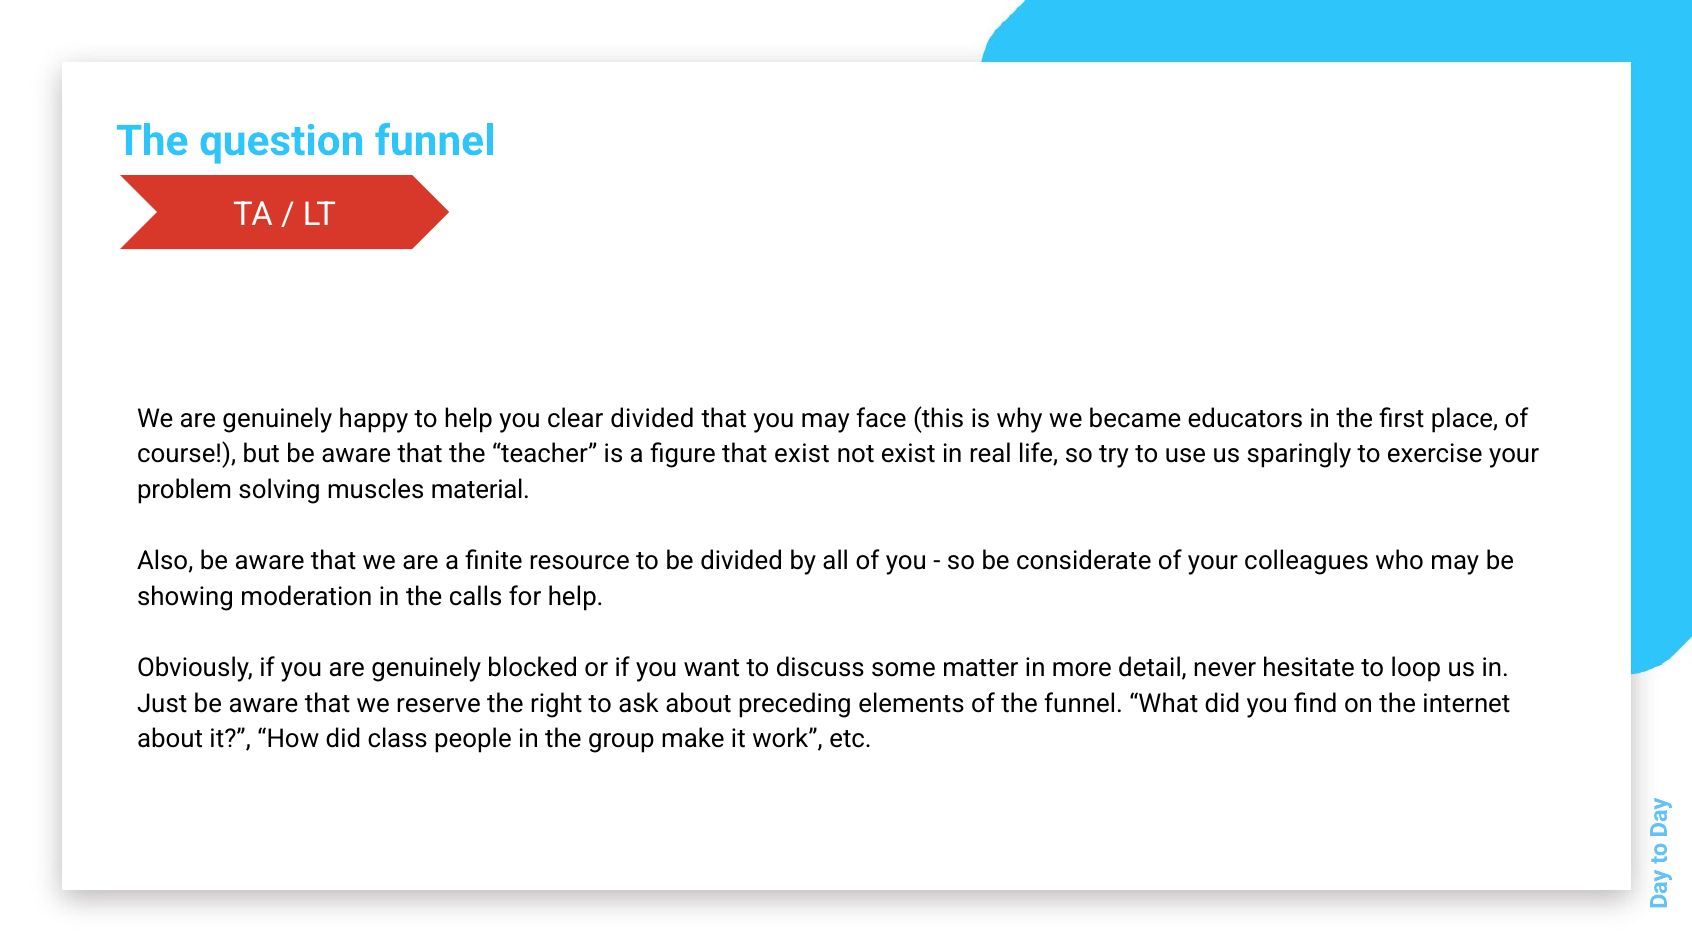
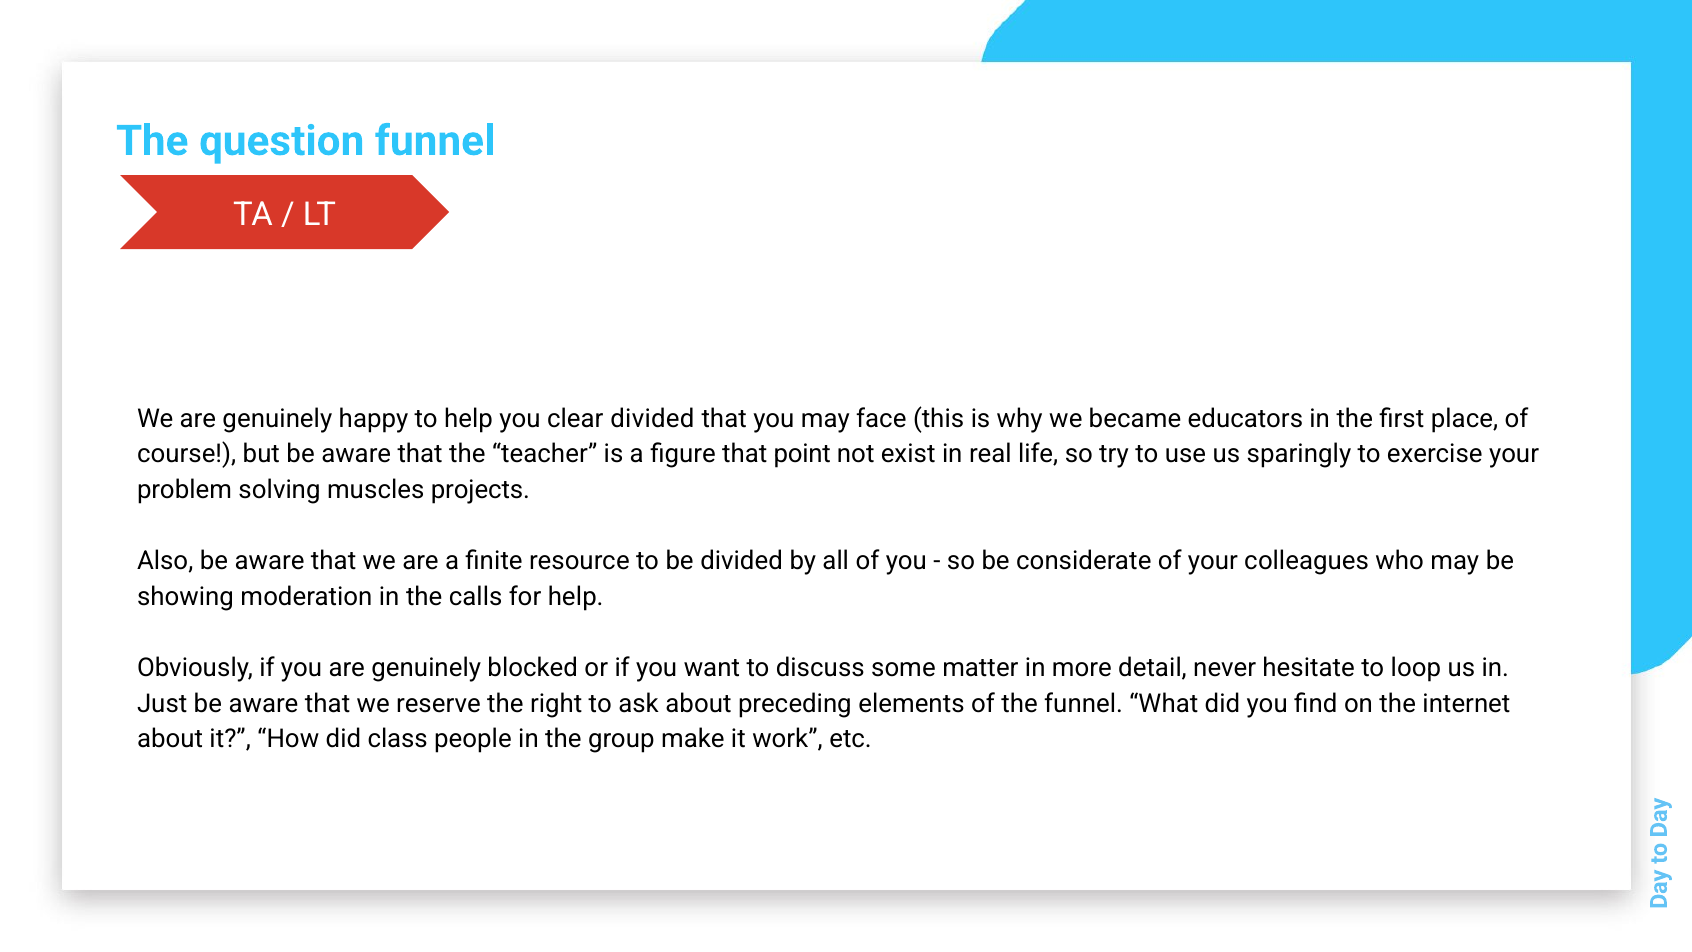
that exist: exist -> point (802, 454)
material: material -> projects (480, 490)
